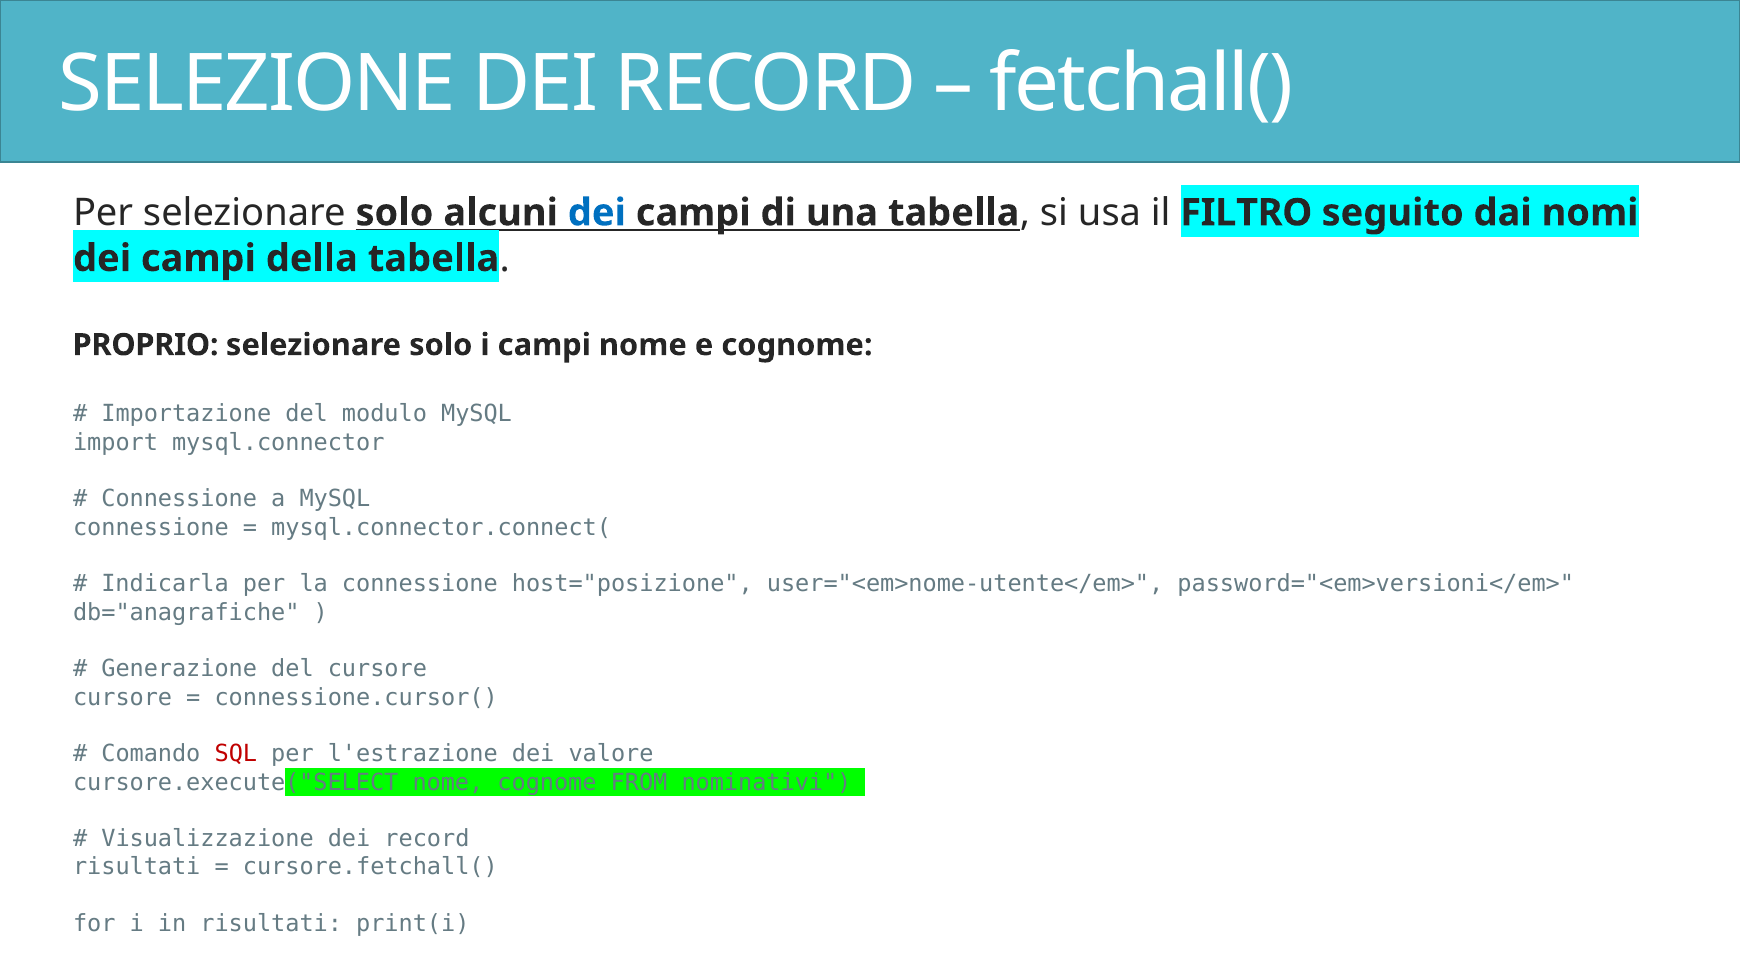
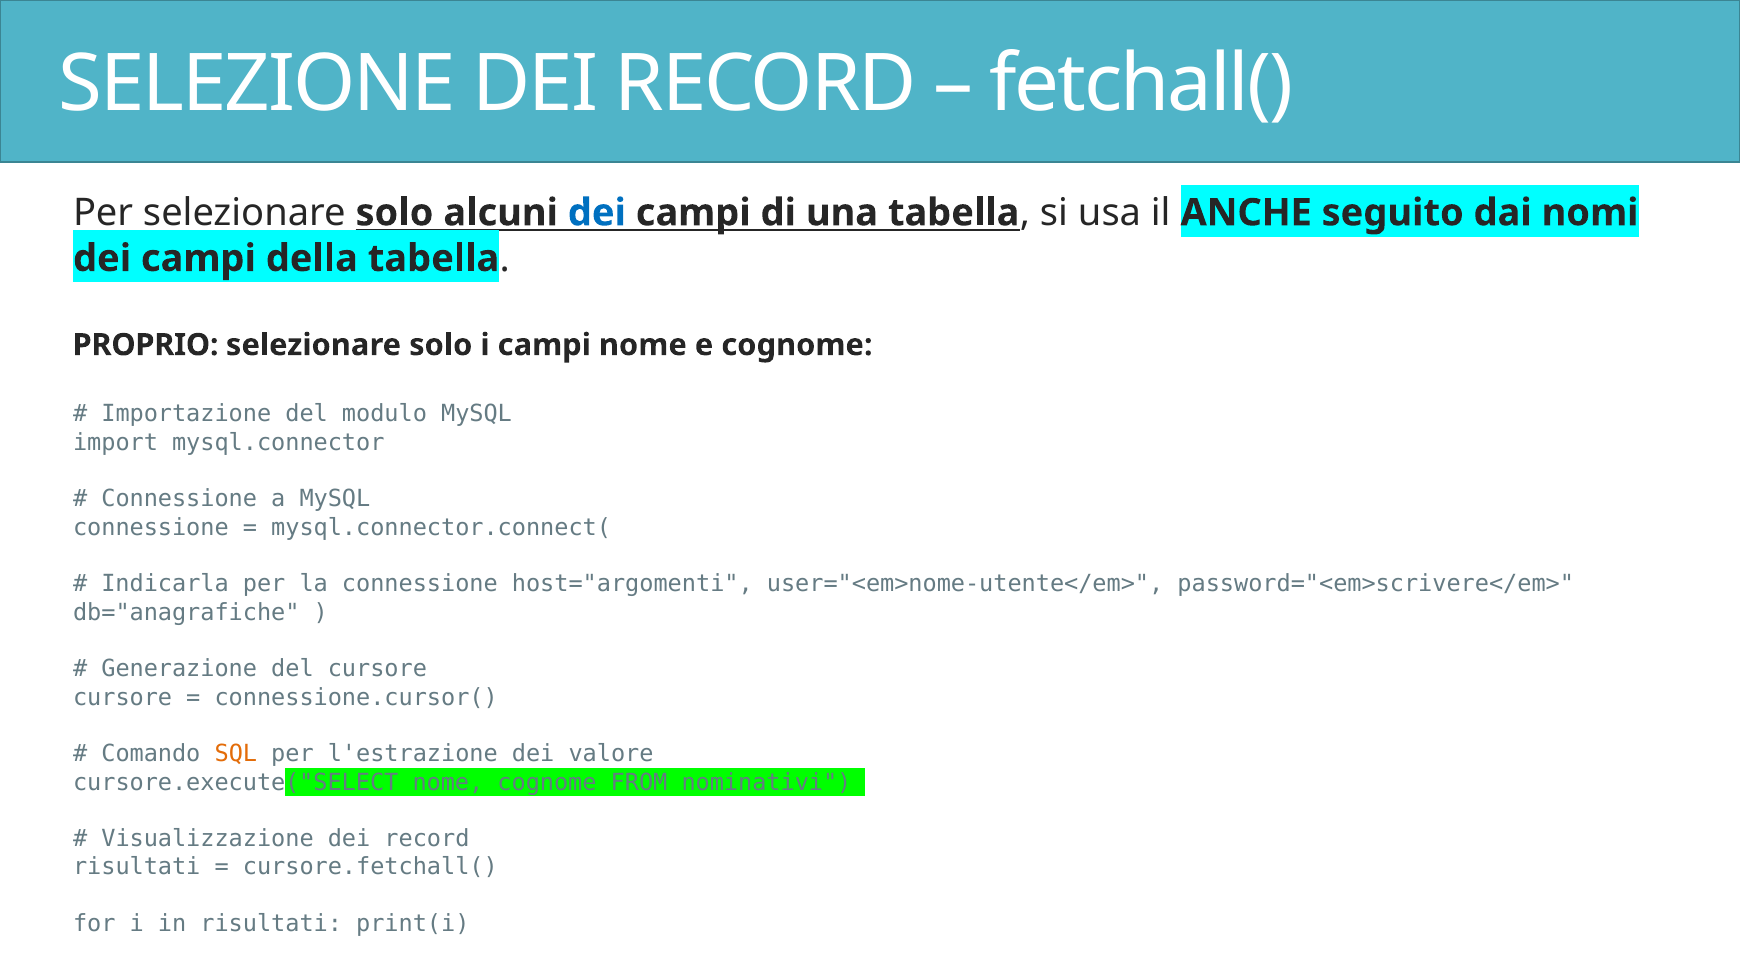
FILTRO: FILTRO -> ANCHE (1246, 213)
host="posizione: host="posizione -> host="argomenti (632, 584)
password="<em>versioni</em>: password="<em>versioni</em> -> password="<em>scrivere</em> (1376, 584)
SQL colour: red -> orange (236, 754)
